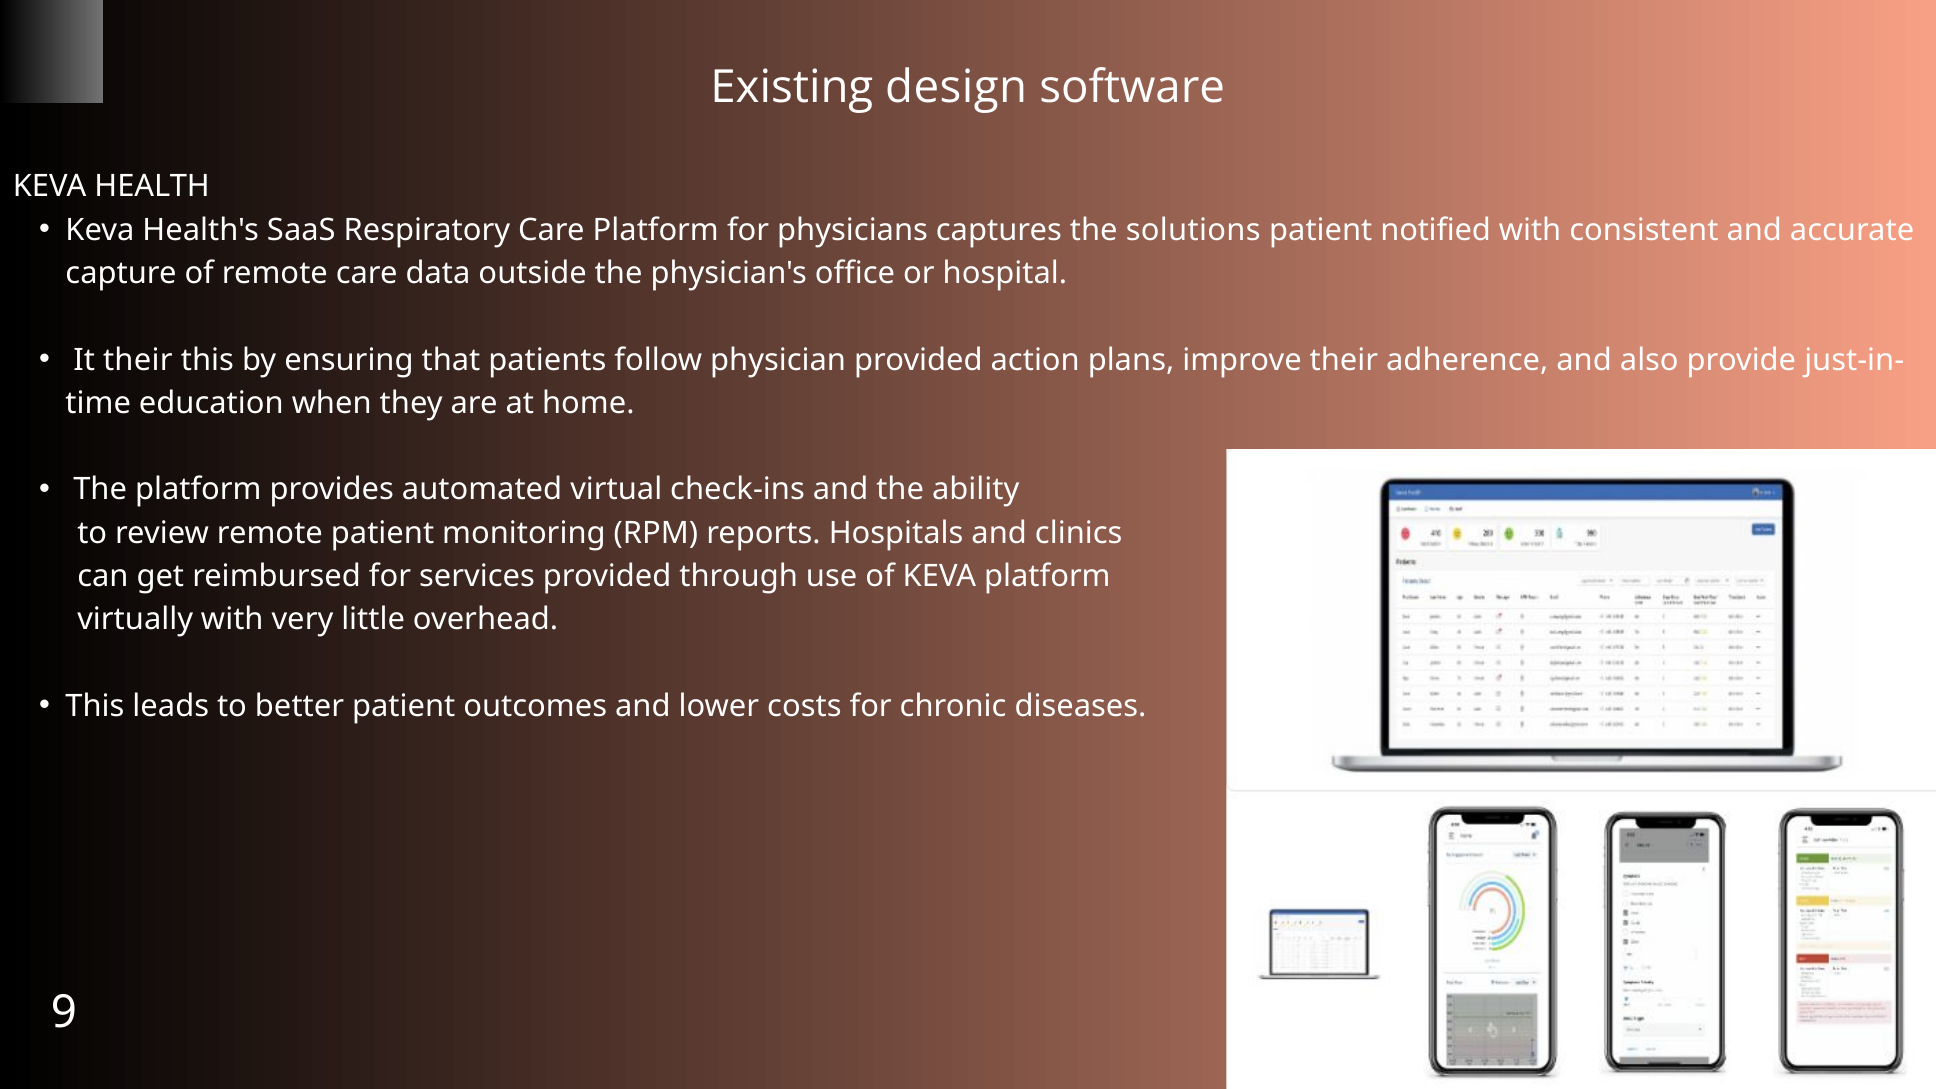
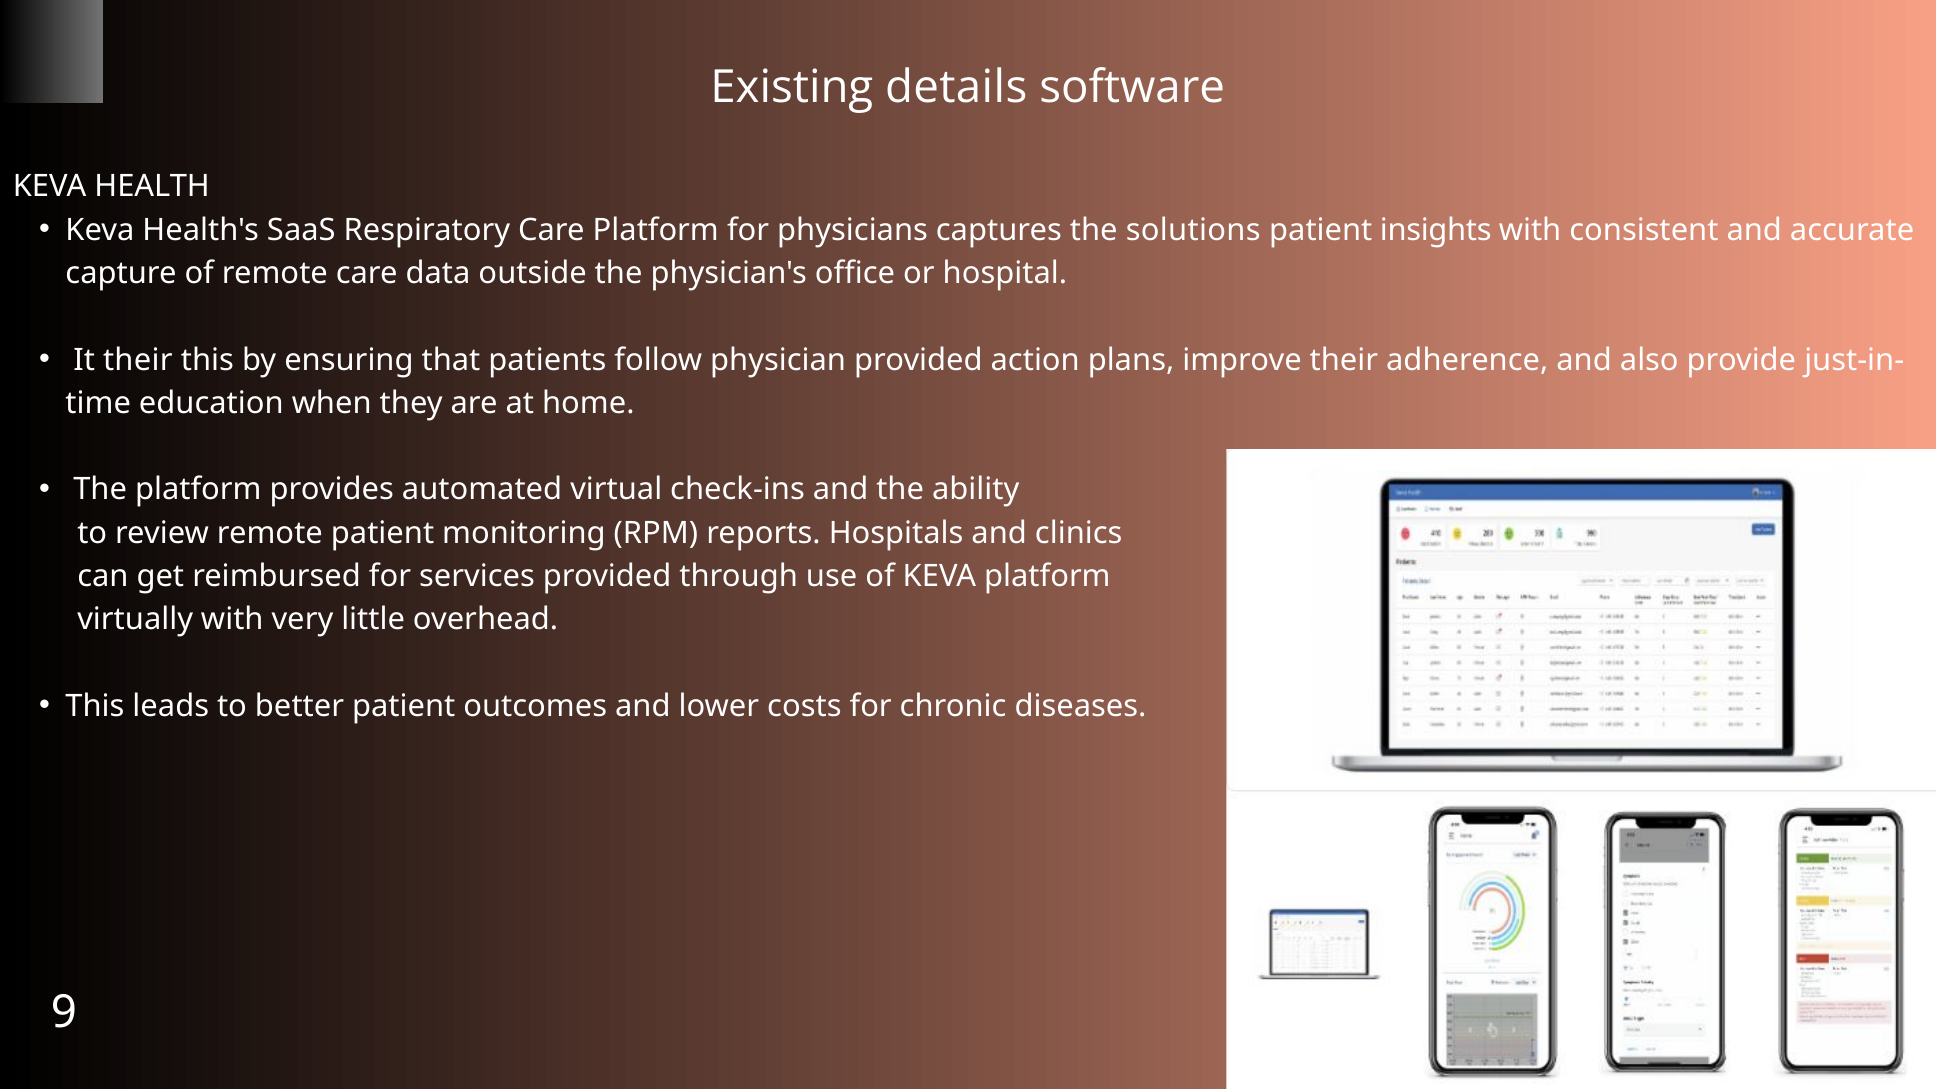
design: design -> details (956, 87)
notified: notified -> insights (1436, 230)
